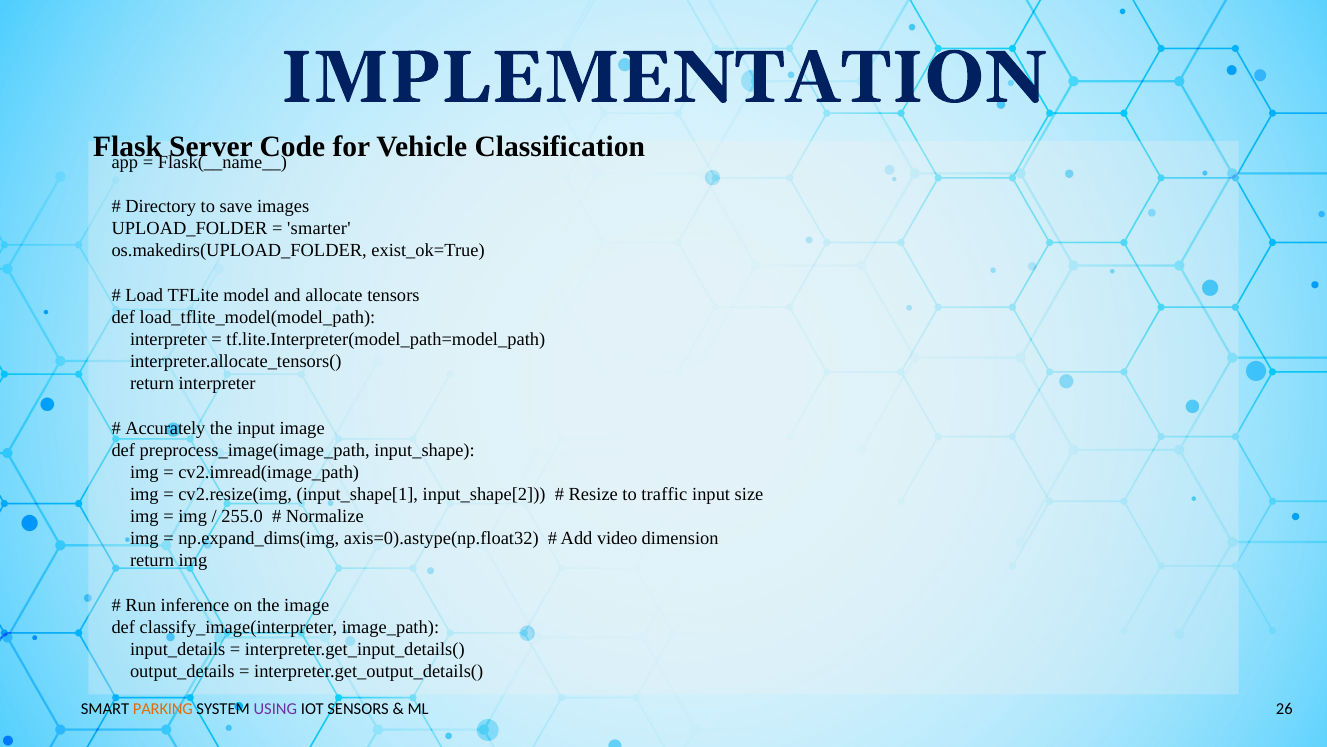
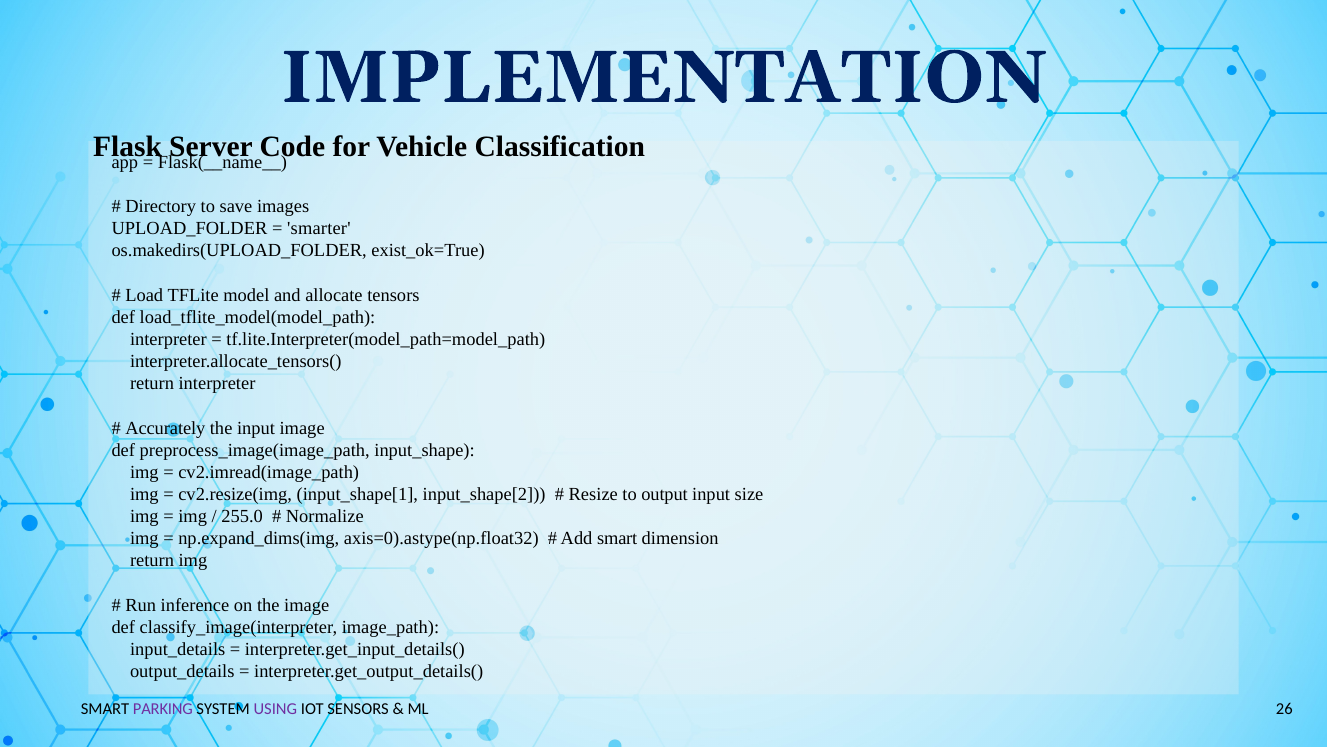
traffic: traffic -> output (665, 494)
Add video: video -> smart (617, 538)
PARKING colour: orange -> purple (163, 708)
